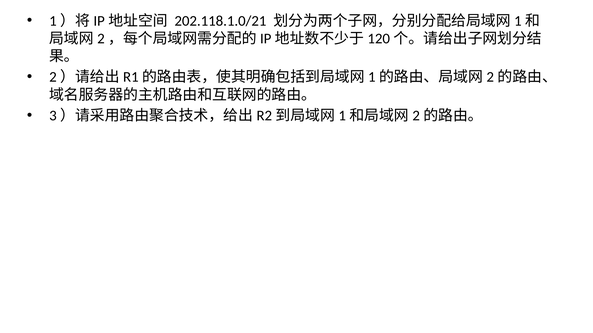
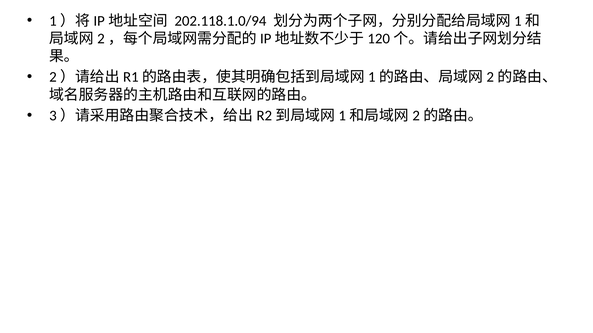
202.118.1.0/21: 202.118.1.0/21 -> 202.118.1.0/94 (220, 21)
